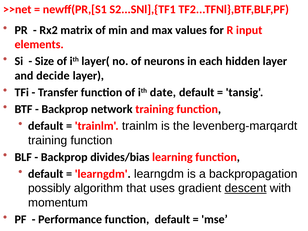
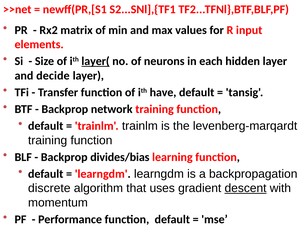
layer( underline: none -> present (96, 61)
date: date -> have (163, 92)
possibly: possibly -> discrete (49, 188)
